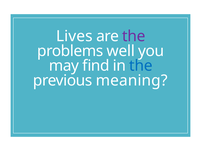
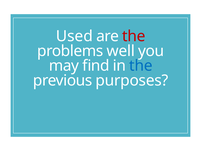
Lives: Lives -> Used (74, 36)
the colour: purple -> red (134, 36)
meaning: meaning -> purposes (132, 80)
